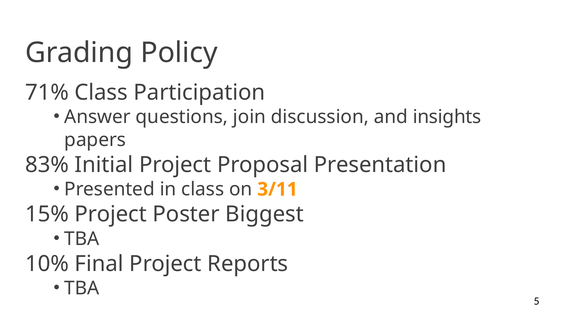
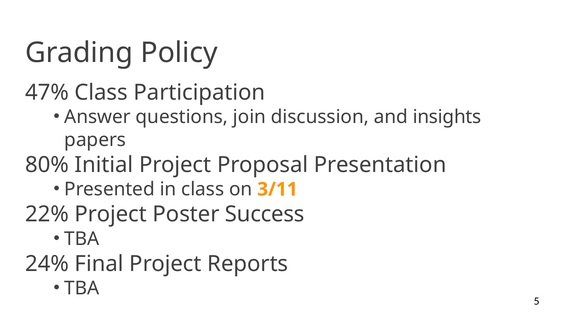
71%: 71% -> 47% (47, 92)
83%: 83% -> 80% (47, 165)
15%: 15% -> 22% (47, 214)
Biggest: Biggest -> Success (265, 214)
10%: 10% -> 24% (47, 263)
